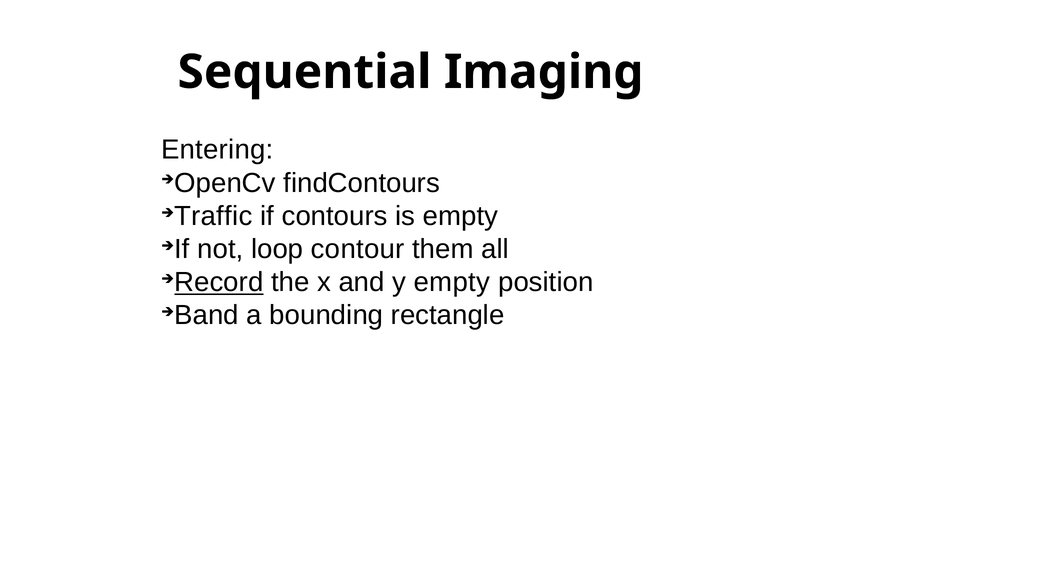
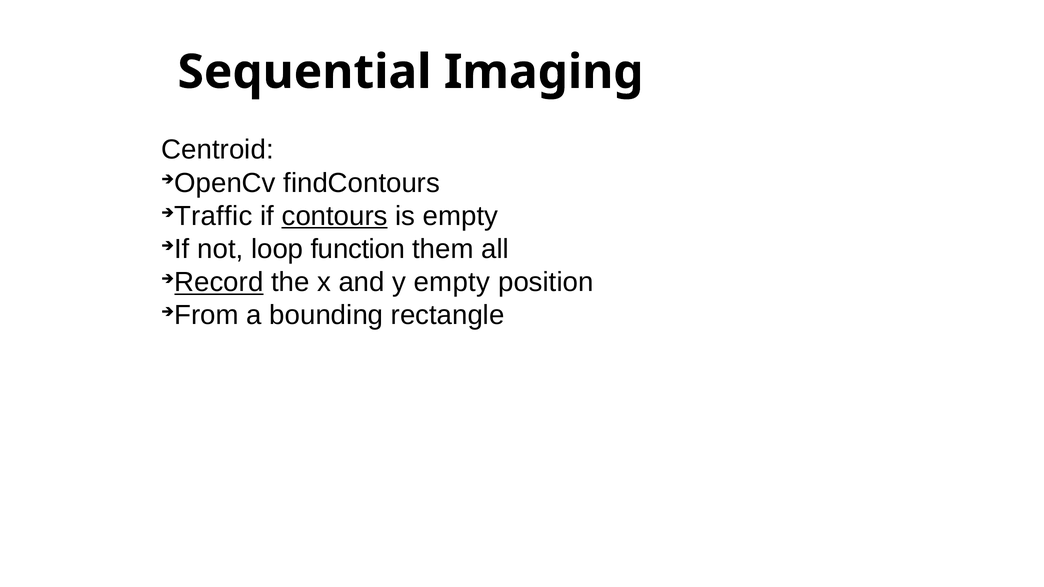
Entering: Entering -> Centroid (217, 150)
contours underline: none -> present (335, 216)
contour: contour -> function (358, 249)
Band: Band -> From (207, 316)
